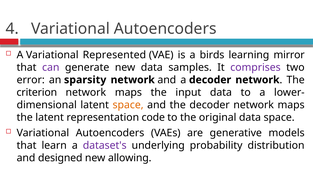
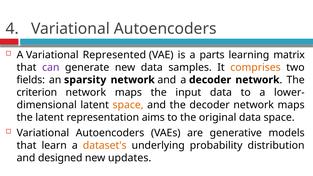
birds: birds -> parts (212, 55)
mirror: mirror -> matrix (289, 55)
comprises colour: purple -> orange (255, 67)
error: error -> fields (31, 80)
code: code -> aims (153, 117)
dataset's colour: purple -> orange (105, 146)
allowing: allowing -> updates (130, 158)
